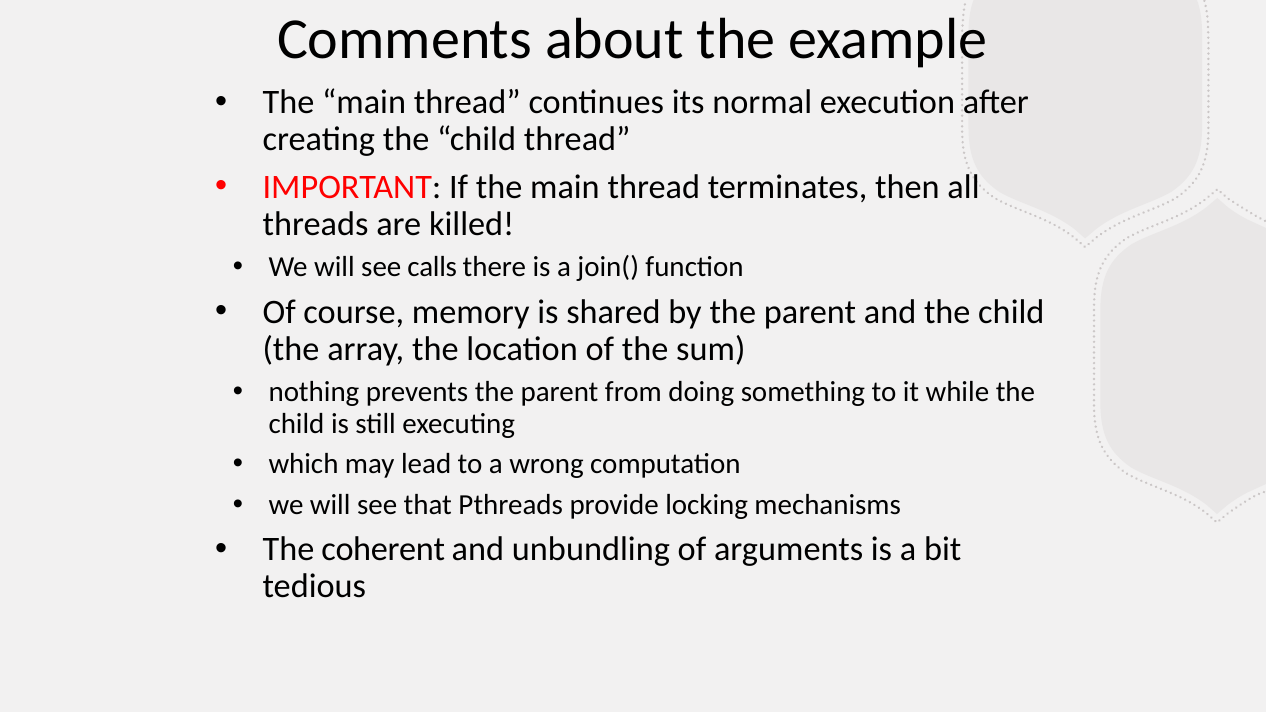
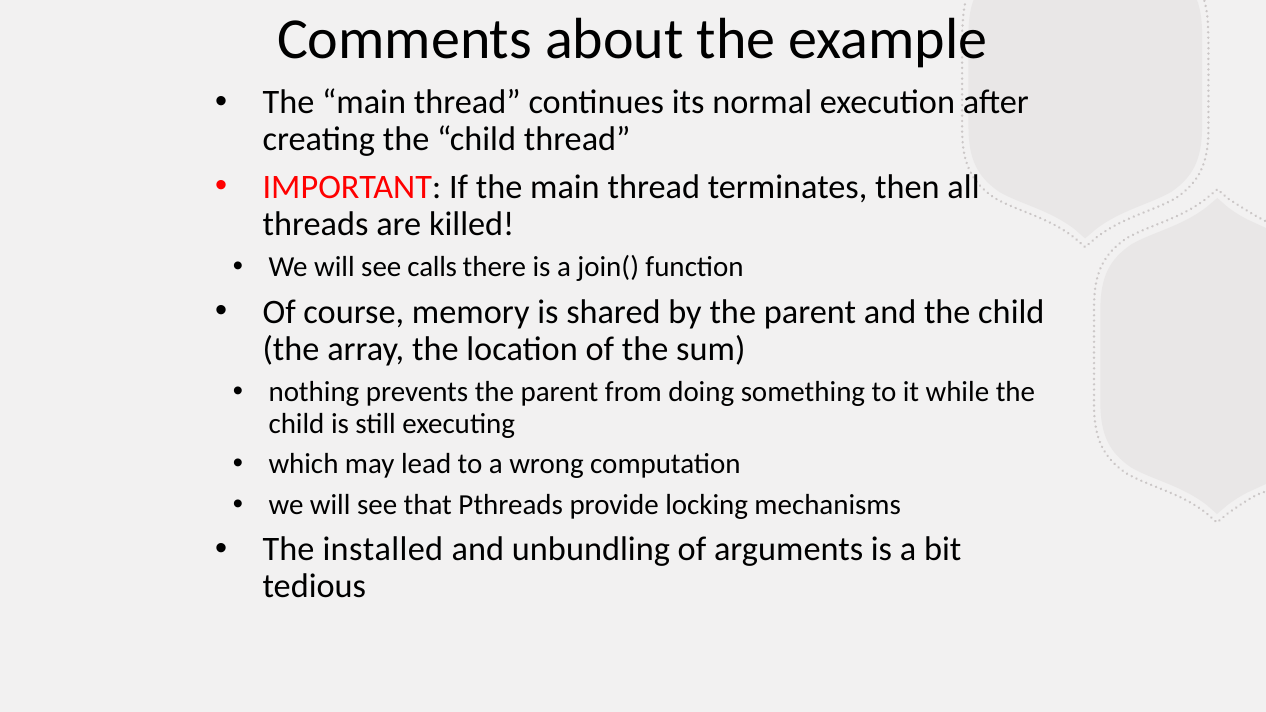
coherent: coherent -> installed (383, 550)
